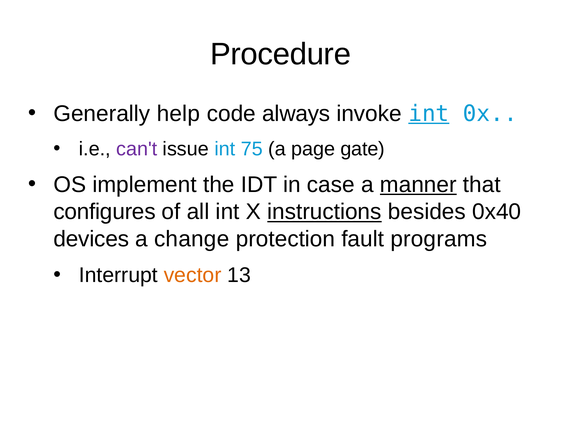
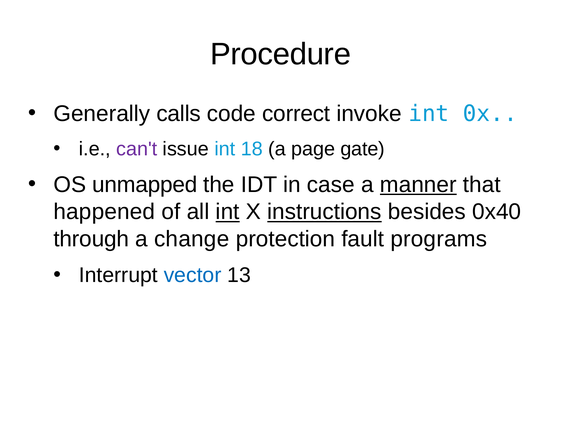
help: help -> calls (179, 114)
always: always -> correct (296, 114)
int underline: present -> none (429, 114)
75: 75 -> 18 (252, 149)
implement: implement -> unmapped (145, 185)
configures: configures -> happened (104, 212)
int underline: none -> present (228, 212)
devices: devices -> through (91, 239)
vector colour: orange -> blue (193, 275)
